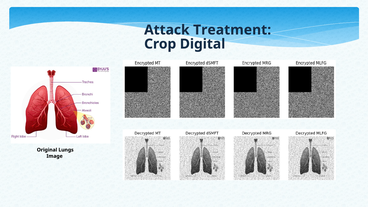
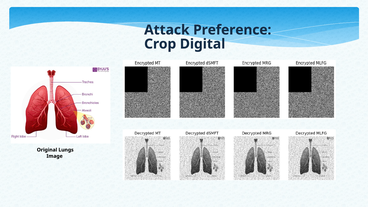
Treatment: Treatment -> Preference (232, 30)
